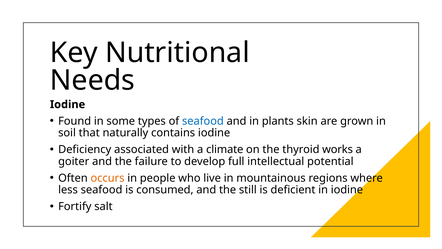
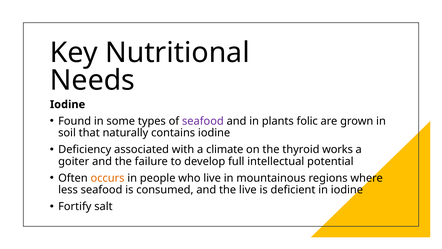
seafood colour: blue -> purple (203, 121)
skin: skin -> folic (307, 121)
the still: still -> live (248, 190)
